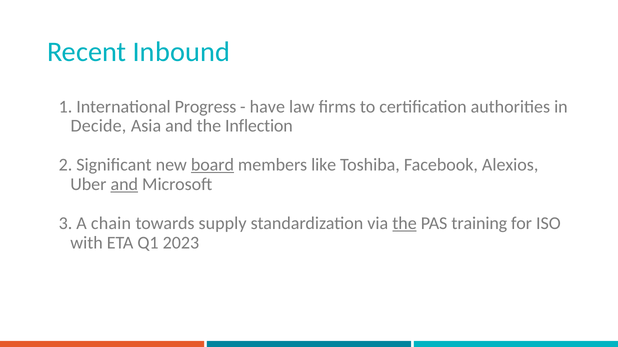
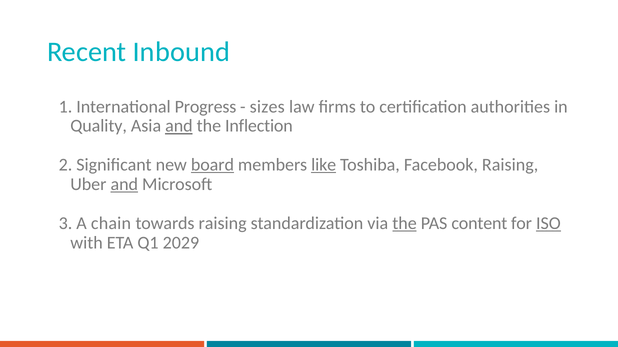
have: have -> sizes (267, 107)
Decide: Decide -> Quality (99, 126)
and underline: none -> present (179, 126)
like underline: none -> present (324, 165)
Facebook Alexios: Alexios -> Raising (510, 165)
towards supply: supply -> raising (223, 224)
training: training -> content (479, 224)
ISO underline: none -> present (548, 224)
2023: 2023 -> 2029 (181, 243)
